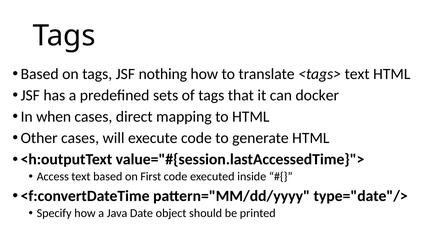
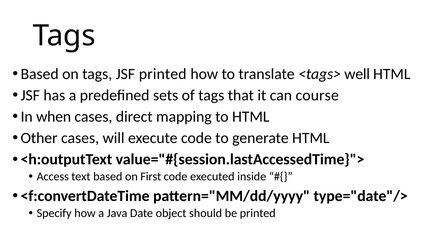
JSF nothing: nothing -> printed (163, 74)
<tags> text: text -> well (357, 74)
docker: docker -> course (317, 96)
